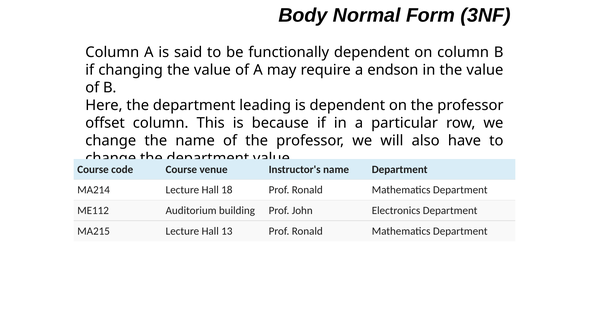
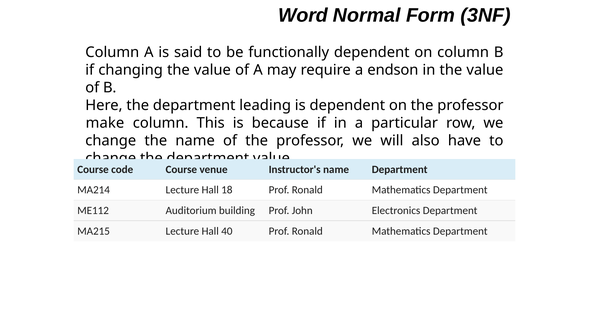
Body: Body -> Word (303, 15)
offset: offset -> make (105, 123)
13: 13 -> 40 (227, 231)
